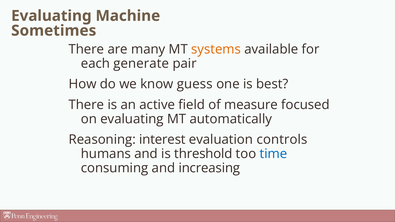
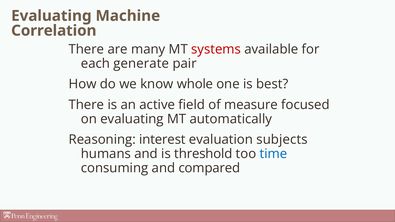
Sometimes: Sometimes -> Correlation (54, 31)
systems colour: orange -> red (216, 49)
guess: guess -> whole (195, 84)
controls: controls -> subjects (282, 140)
increasing: increasing -> compared (209, 168)
